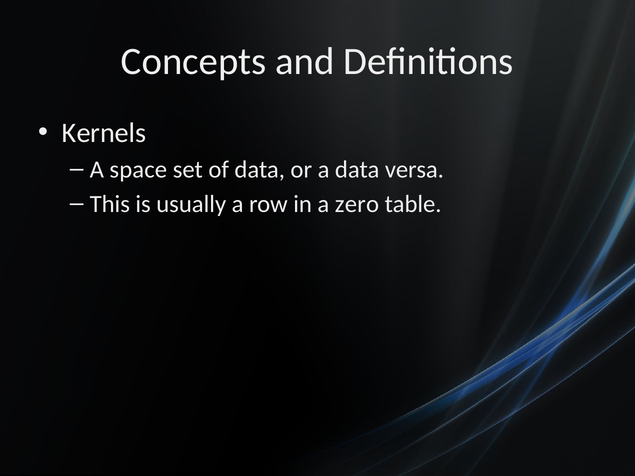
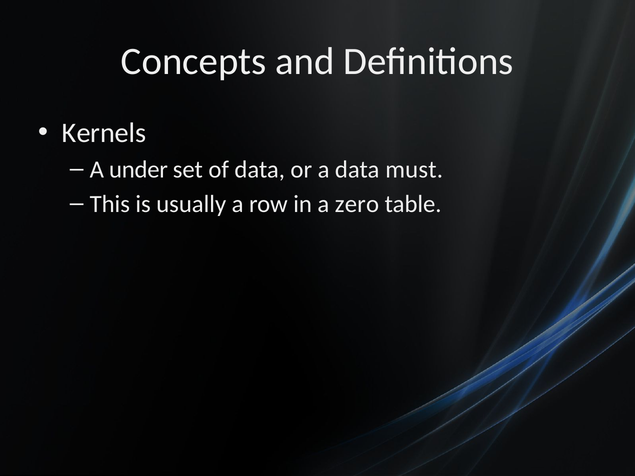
space: space -> under (138, 170)
versa: versa -> must (414, 170)
